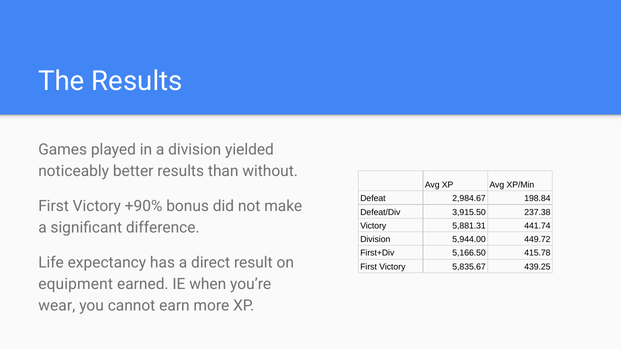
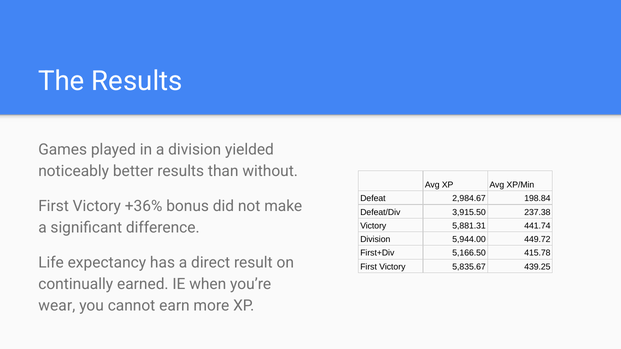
+90%: +90% -> +36% (144, 206)
equipment: equipment -> continually (76, 284)
